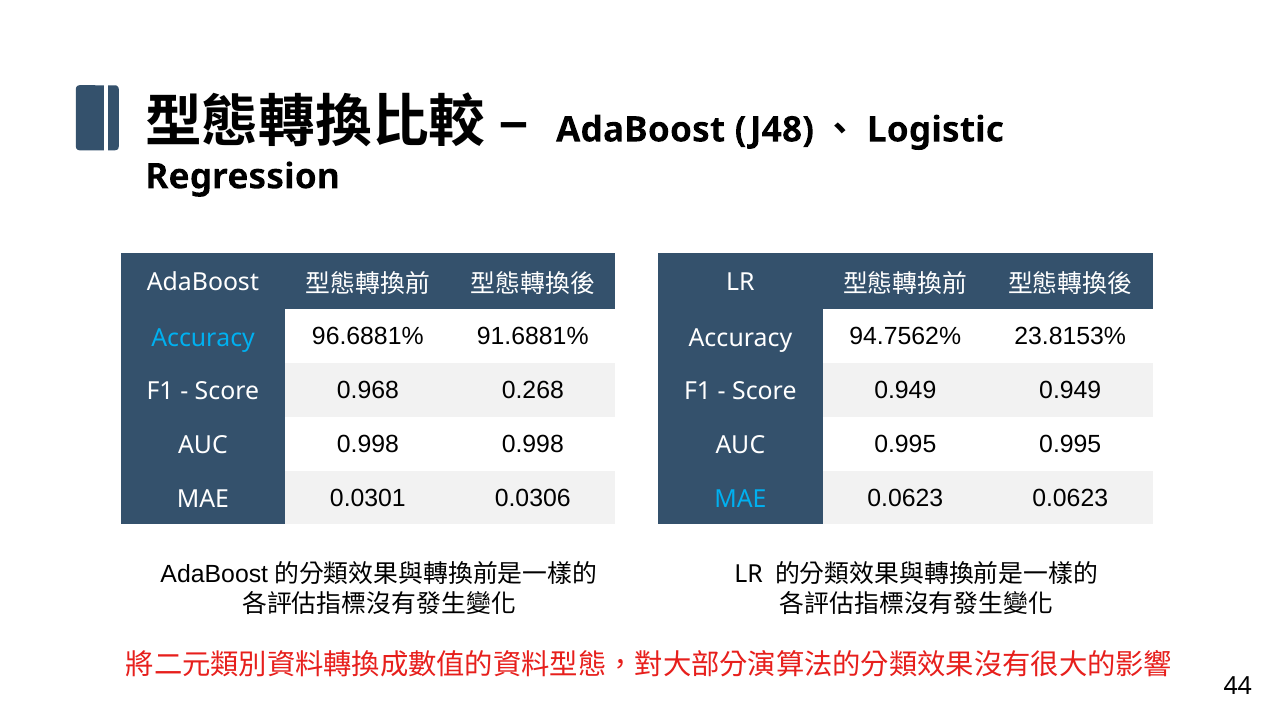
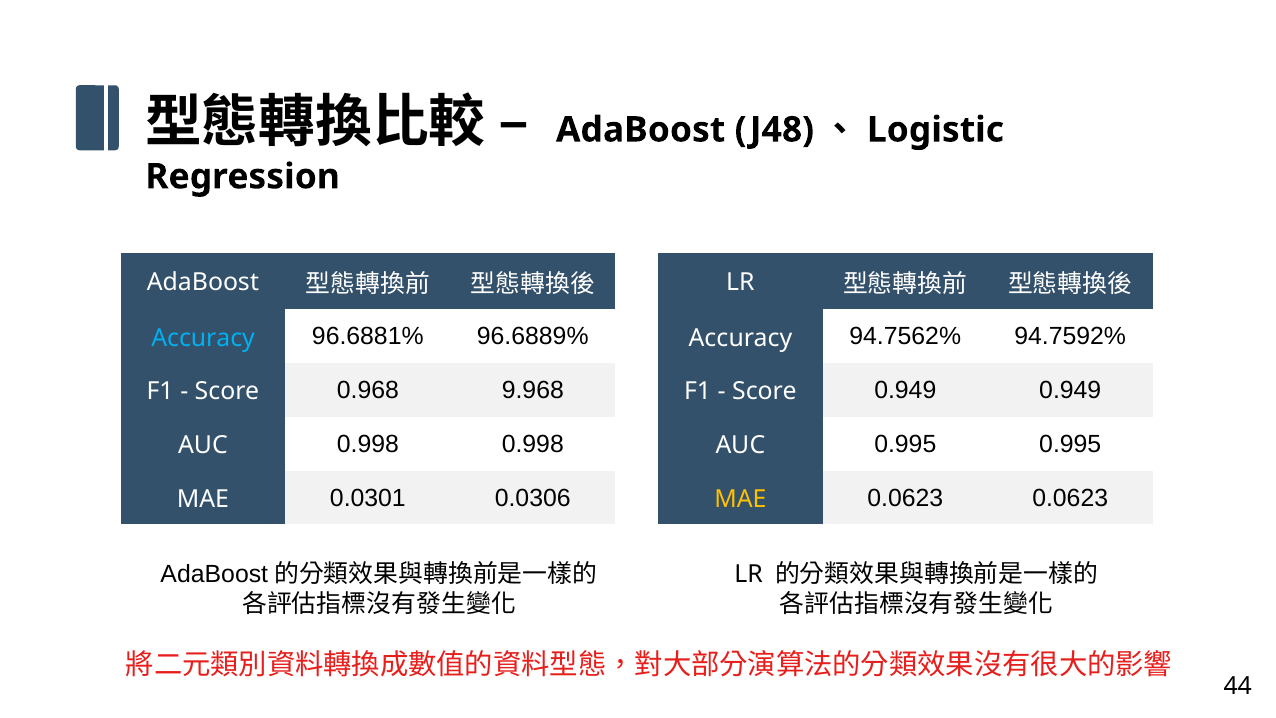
91.6881%: 91.6881% -> 96.6889% (533, 336)
23.8153%: 23.8153% -> 94.7592% (1070, 336)
0.268: 0.268 -> 9.968 (533, 390)
MAE colour: light blue -> yellow (740, 499)
